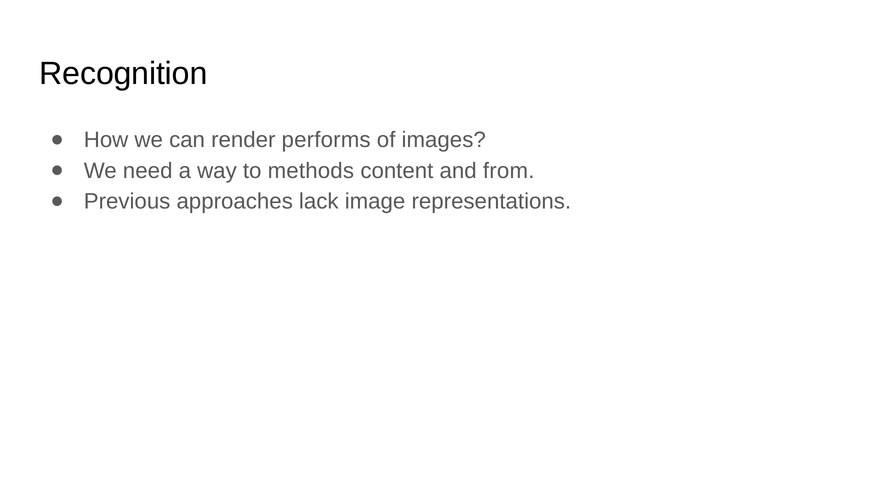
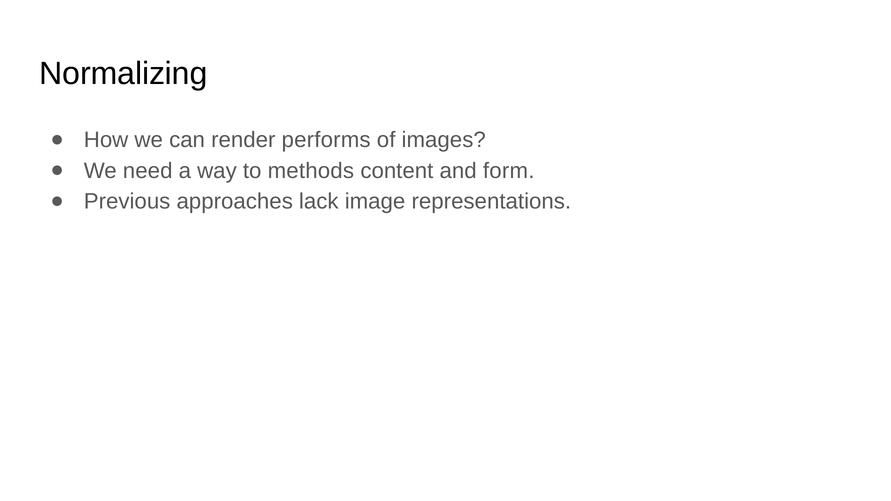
Recognition: Recognition -> Normalizing (123, 74)
from: from -> form (509, 171)
